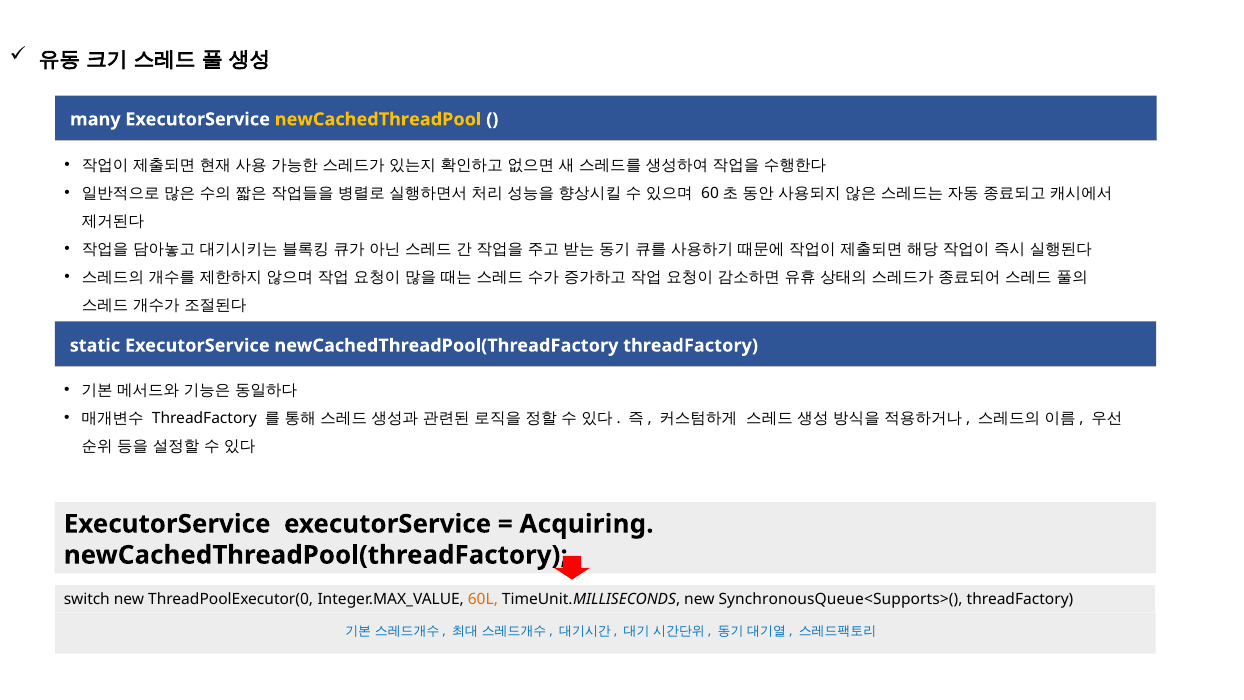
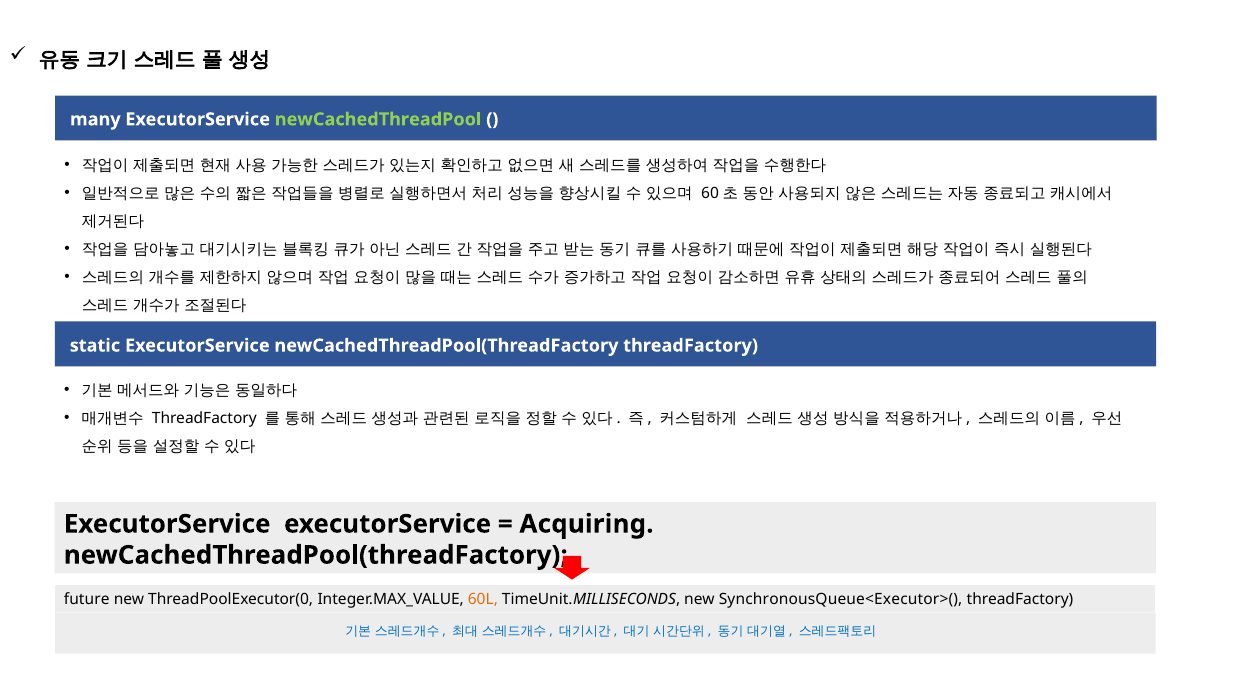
newCachedThreadPool colour: yellow -> light green (378, 119)
switch: switch -> future (87, 599)
SynchronousQueue<Supports>(: SynchronousQueue<Supports>( -> SynchronousQueue<Executor>( (841, 599)
